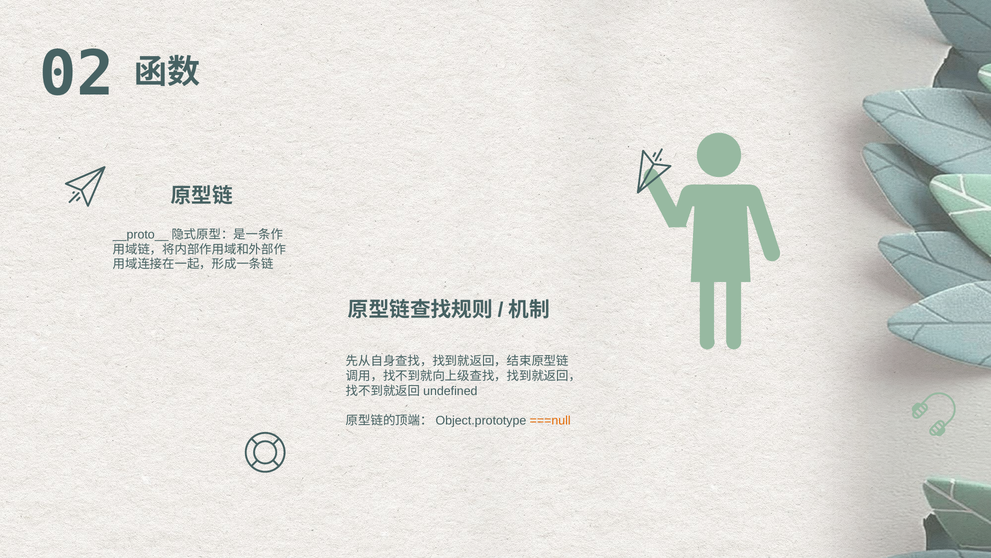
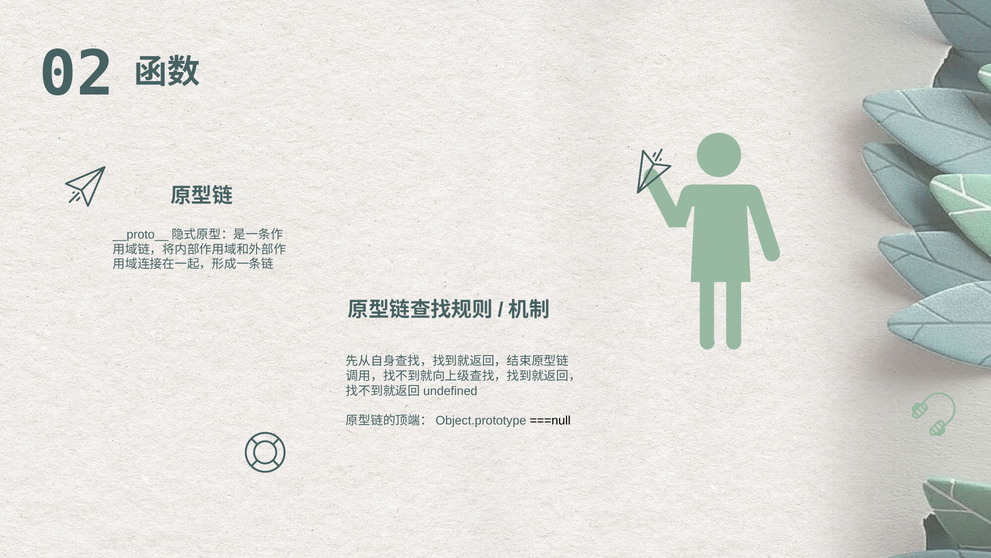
===null colour: orange -> black (550, 420)
